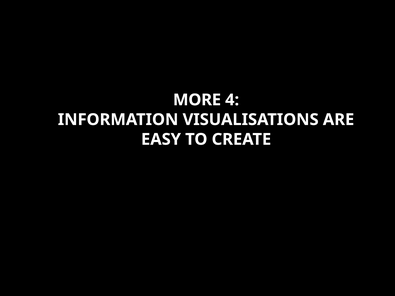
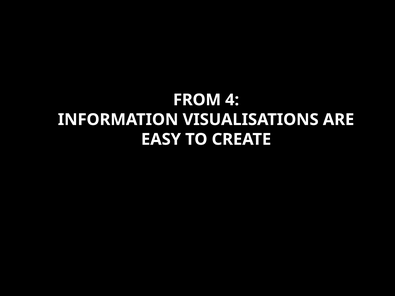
MORE: MORE -> FROM (197, 100)
